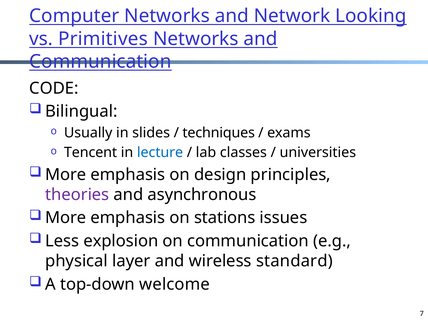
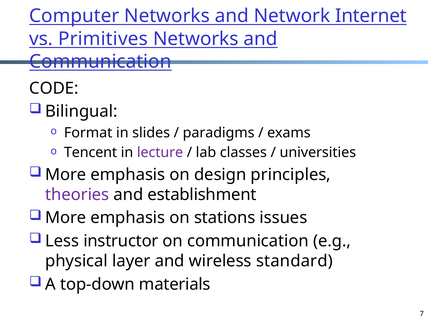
Looking: Looking -> Internet (371, 16)
Usually: Usually -> Format (88, 133)
techniques: techniques -> paradigms (219, 133)
lecture colour: blue -> purple (160, 153)
asynchronous: asynchronous -> establishment (202, 195)
explosion: explosion -> instructor (121, 241)
welcome: welcome -> materials (175, 284)
